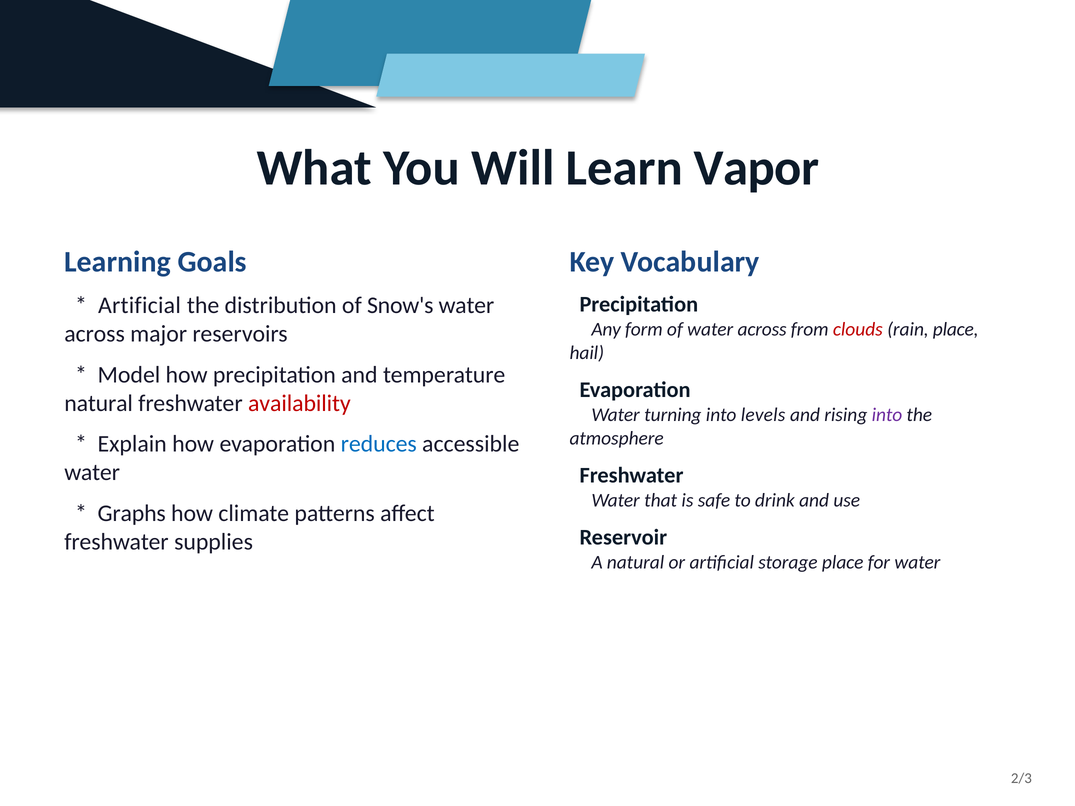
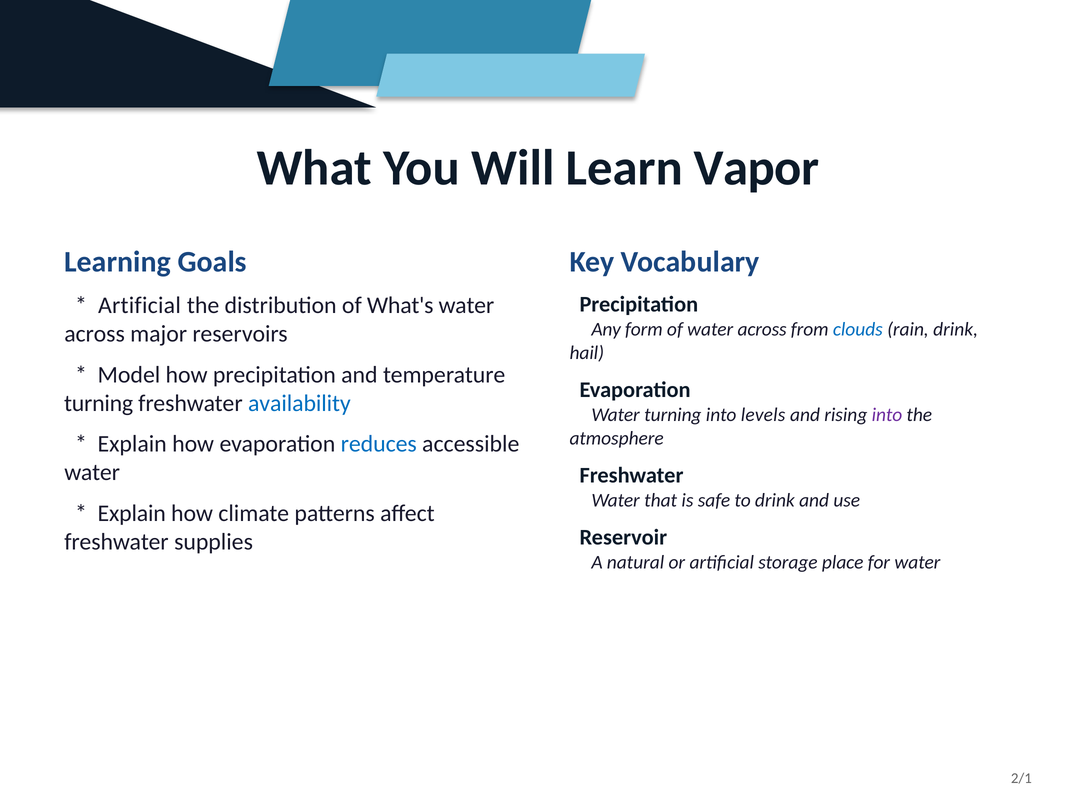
Snow's: Snow's -> What's (400, 306)
clouds colour: red -> blue (858, 329)
rain place: place -> drink (956, 329)
natural: natural -> turning (99, 403)
availability colour: red -> blue (299, 403)
Graphs: Graphs -> Explain (132, 513)
2/3: 2/3 -> 2/1 (1021, 779)
